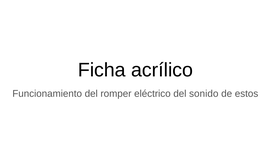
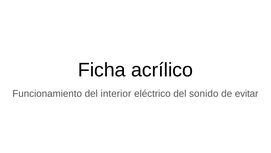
romper: romper -> interior (116, 93)
estos: estos -> evitar (247, 93)
